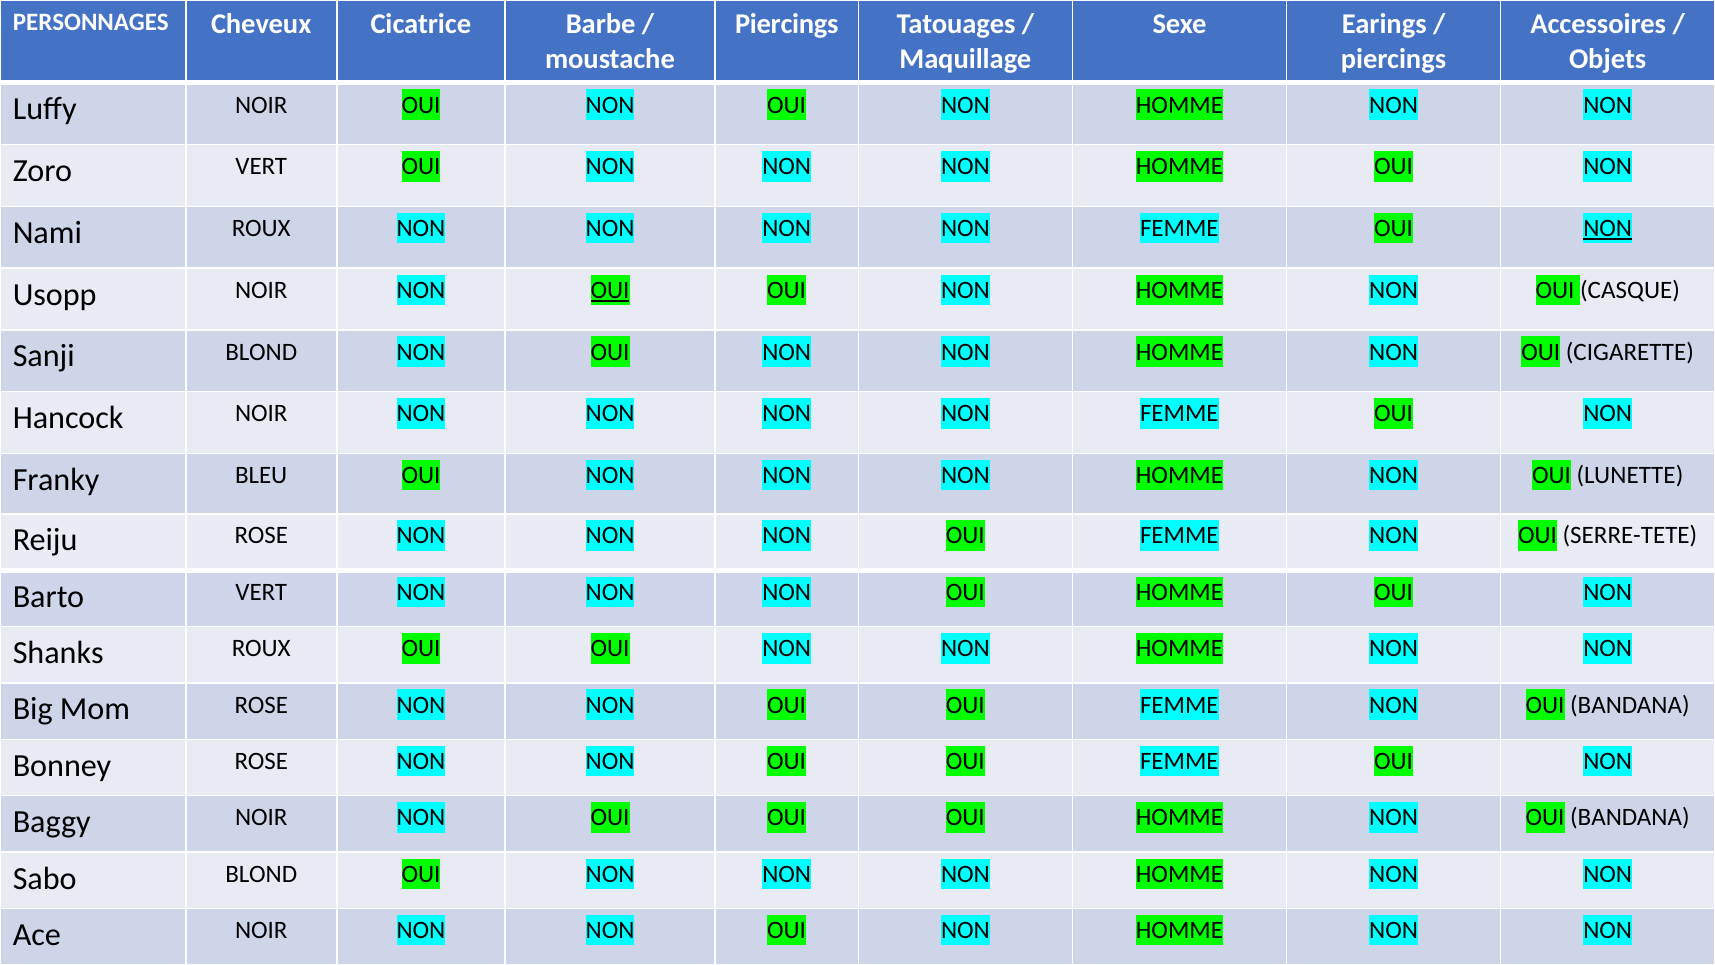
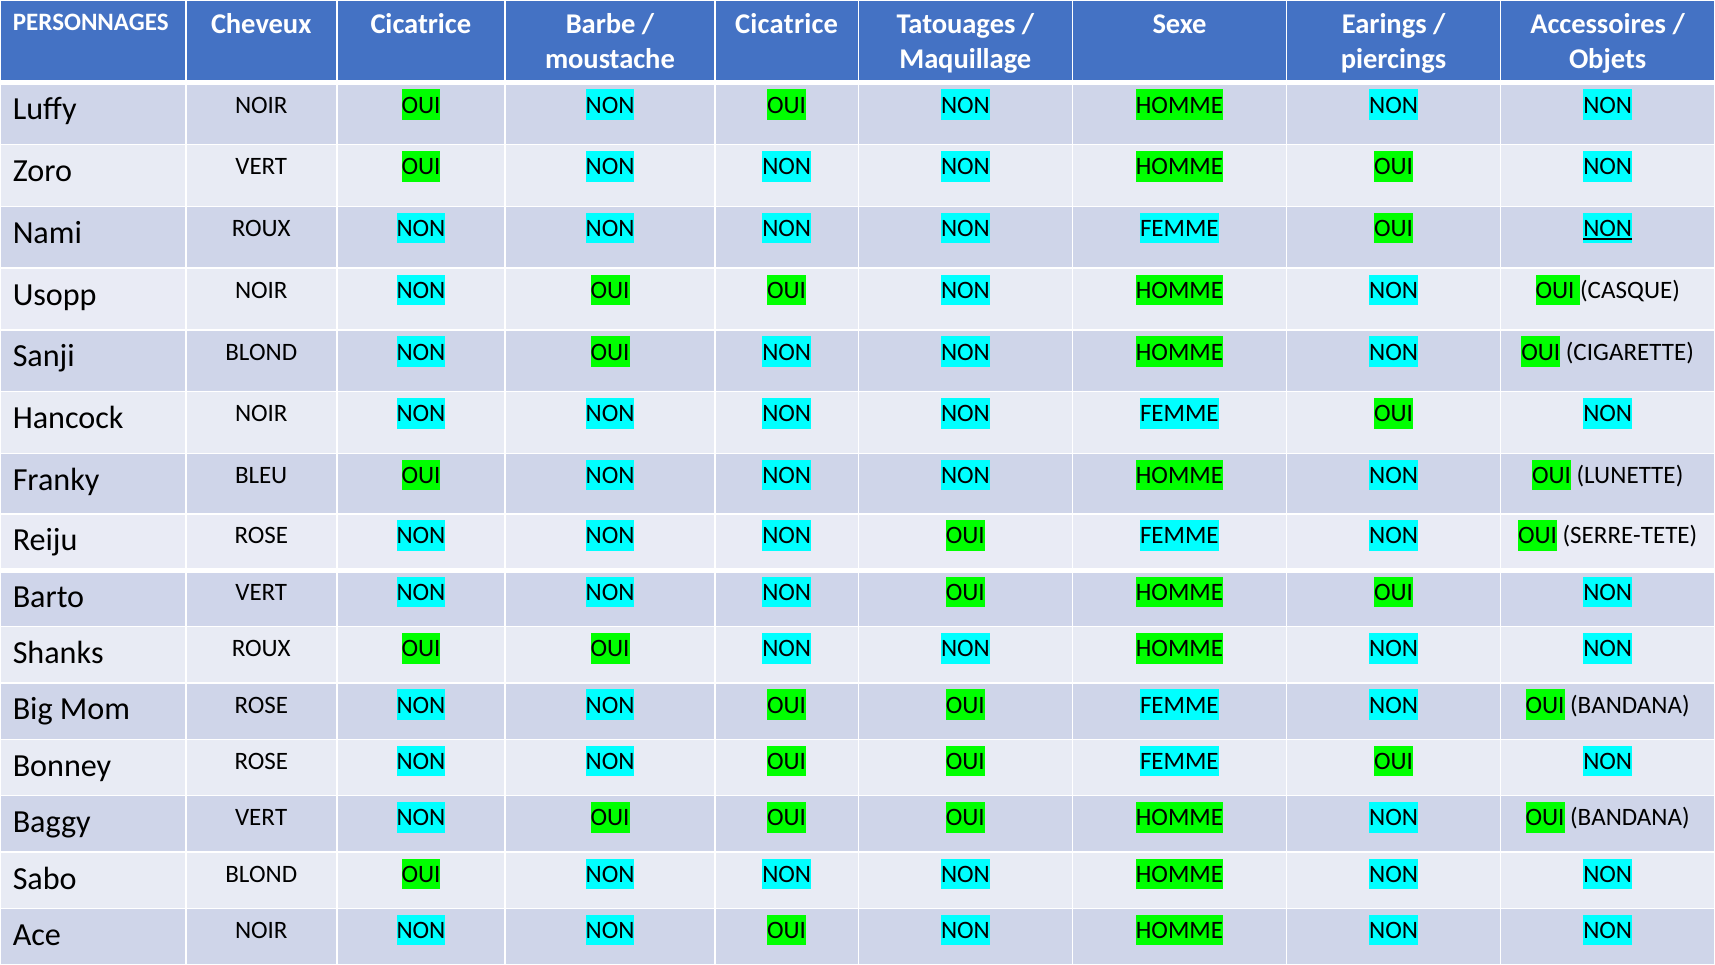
Piercings: Piercings -> Cicatrice (787, 24)
OUI underline: present -> none (610, 290)
Baggy NOIR: NOIR -> VERT (261, 817)
